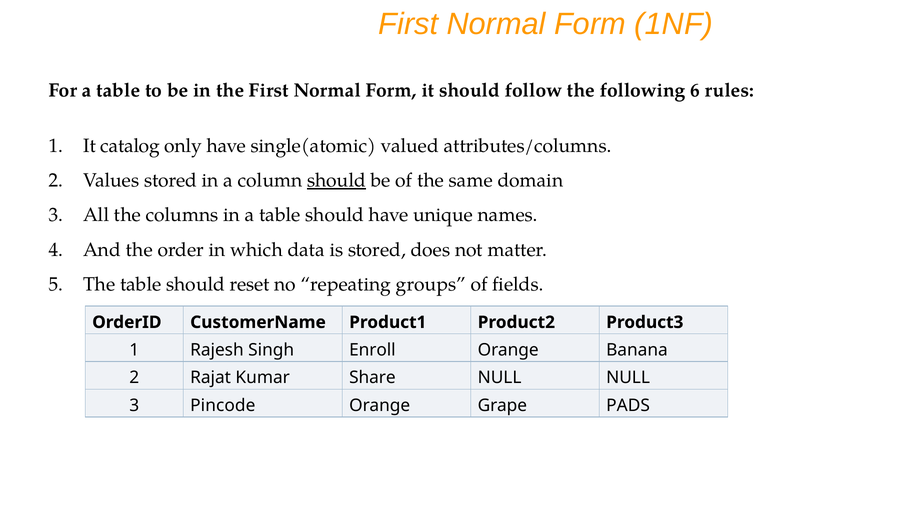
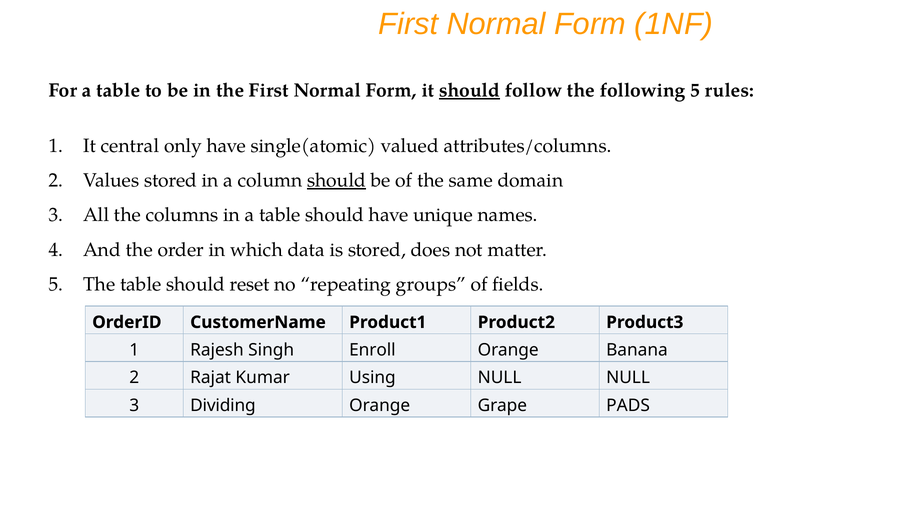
should underline: none -> present (470, 90)
following 6: 6 -> 5 (695, 90)
catalog: catalog -> central (130, 146)
Share: Share -> Using (372, 377)
Pincode: Pincode -> Dividing (223, 405)
